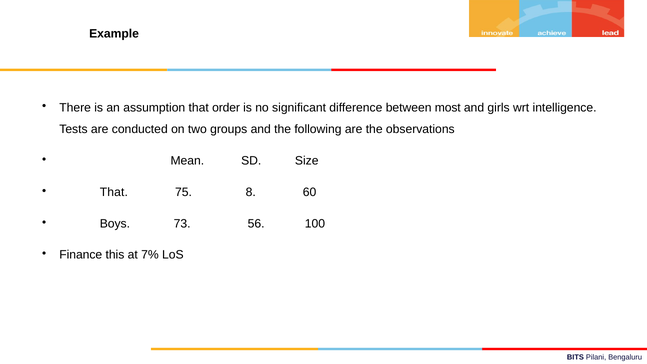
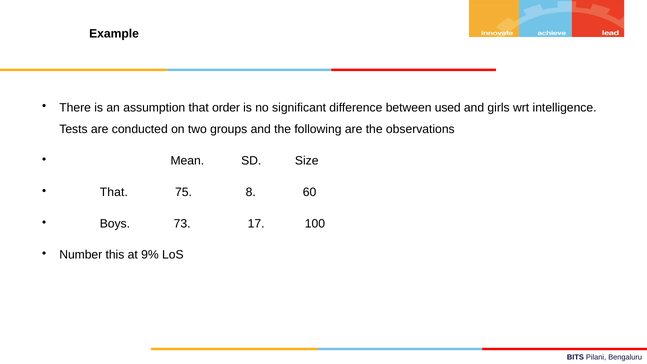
most: most -> used (448, 108)
56: 56 -> 17 (256, 224)
Finance: Finance -> Number (81, 255)
7%: 7% -> 9% (150, 255)
